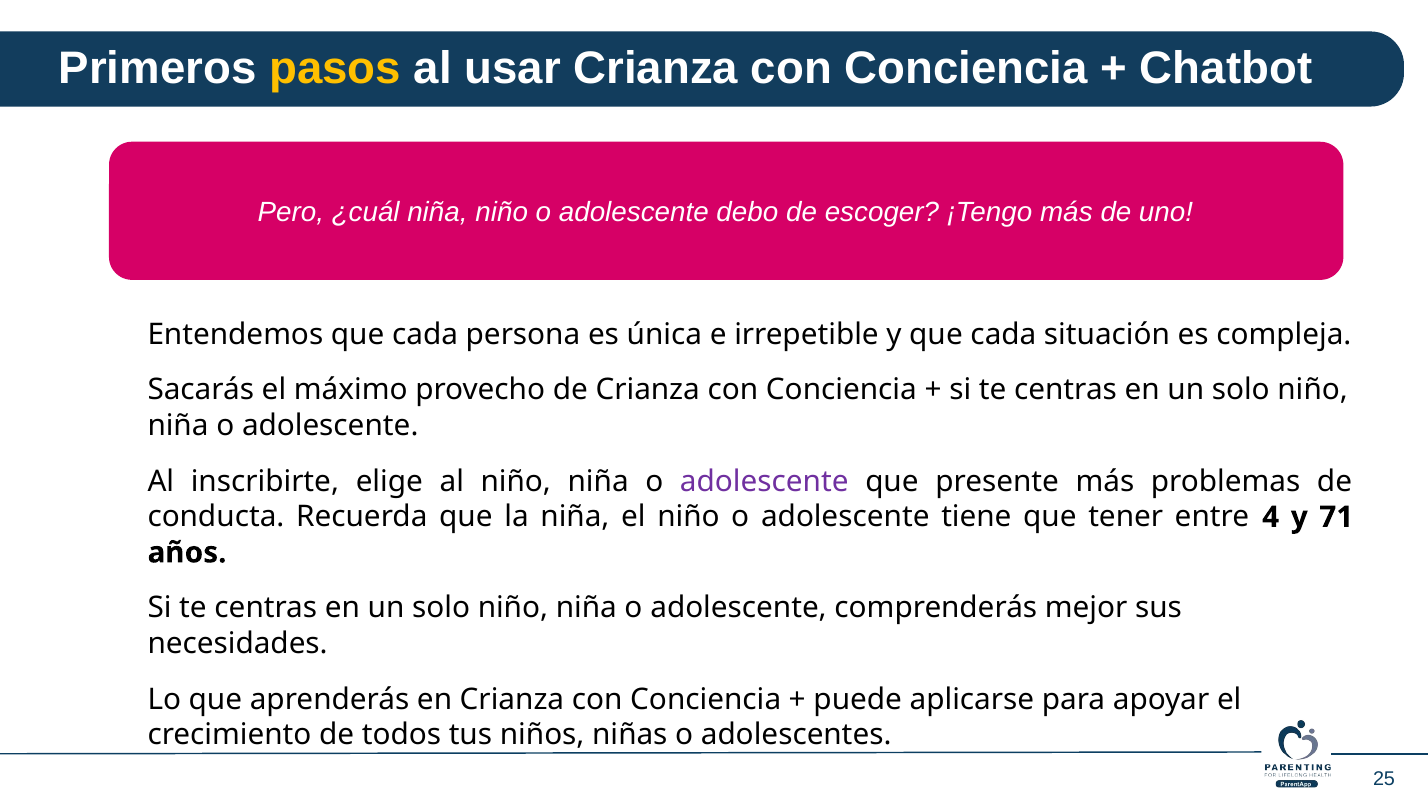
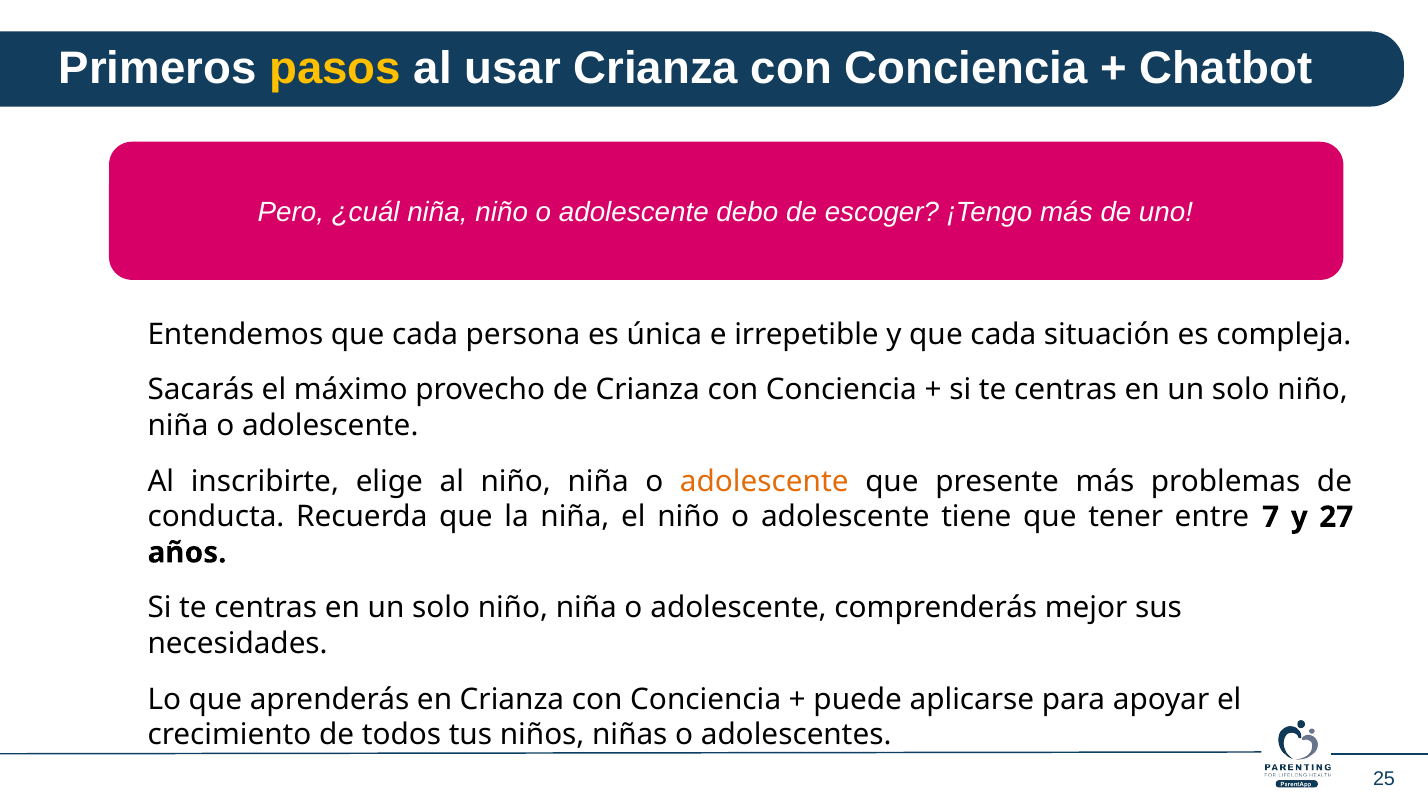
adolescente colour: purple -> orange (764, 481)
4: 4 -> 7 (1271, 517)
71: 71 -> 27 (1336, 517)
